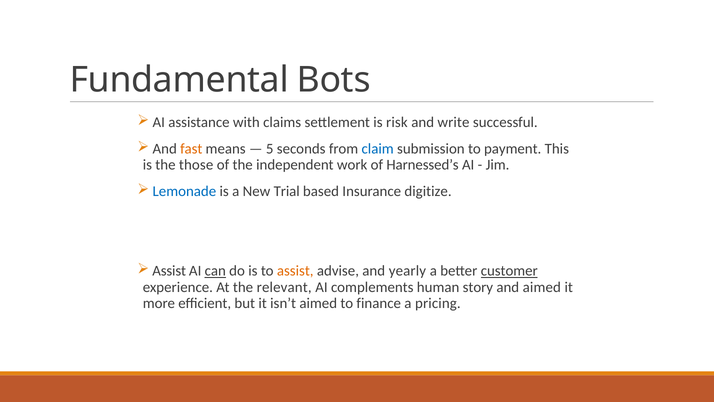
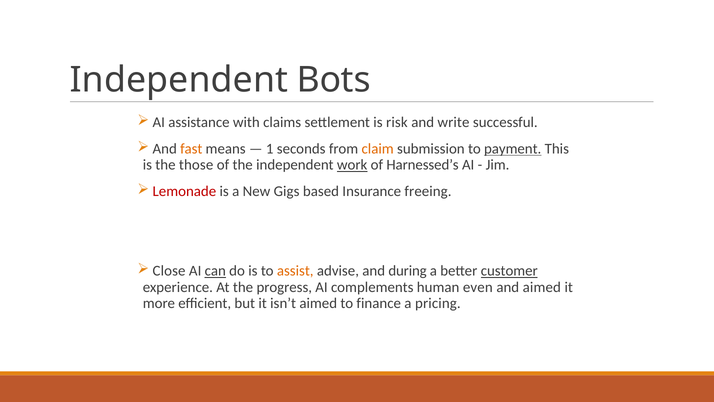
Fundamental: Fundamental -> Independent (179, 80)
5: 5 -> 1 (270, 149)
claim colour: blue -> orange (378, 149)
payment underline: none -> present (513, 149)
work underline: none -> present (352, 165)
Lemonade colour: blue -> red (184, 191)
Trial: Trial -> Gigs (287, 191)
digitize: digitize -> freeing (428, 191)
Assist: Assist -> Close (169, 271)
yearly: yearly -> during (408, 271)
relevant: relevant -> progress (284, 287)
story: story -> even (478, 287)
